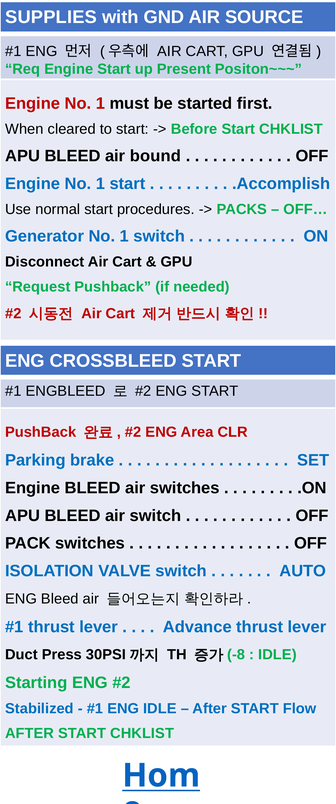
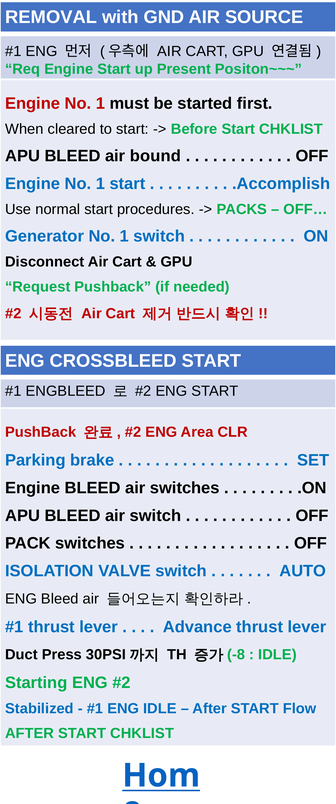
SUPPLIES: SUPPLIES -> REMOVAL (51, 17)
